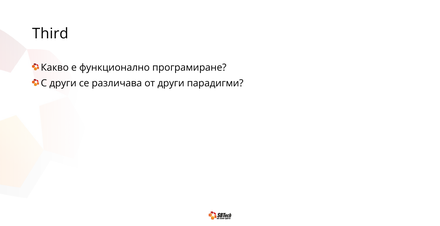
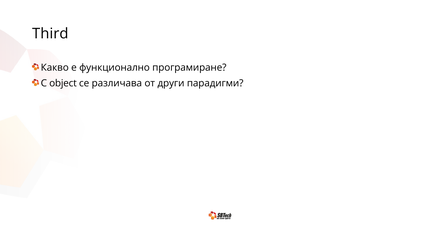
С други: други -> object (63, 83)
